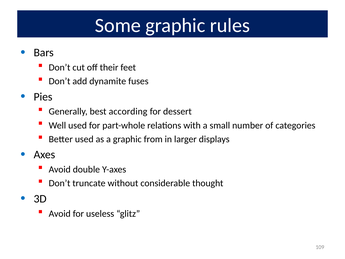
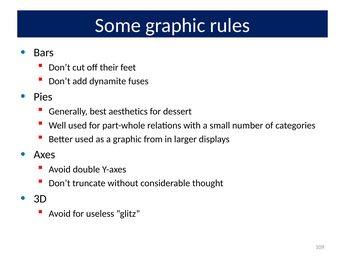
according: according -> aesthetics (128, 111)
